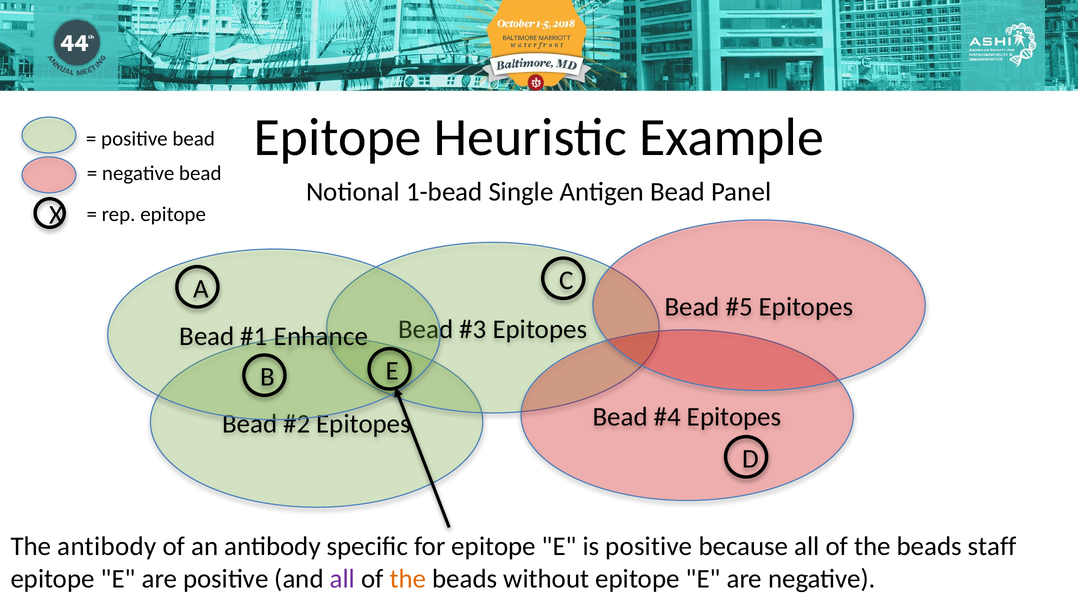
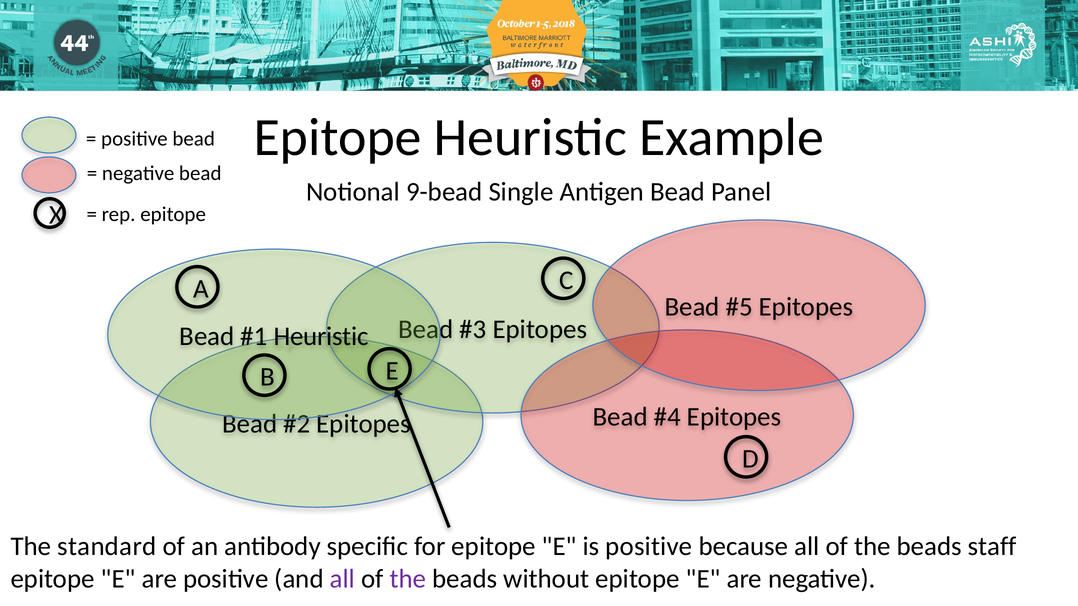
1-bead: 1-bead -> 9-bead (444, 192)
Enhance: Enhance -> Heuristic (321, 336)
The antibody: antibody -> standard (107, 547)
the colour: orange -> purple (408, 579)
